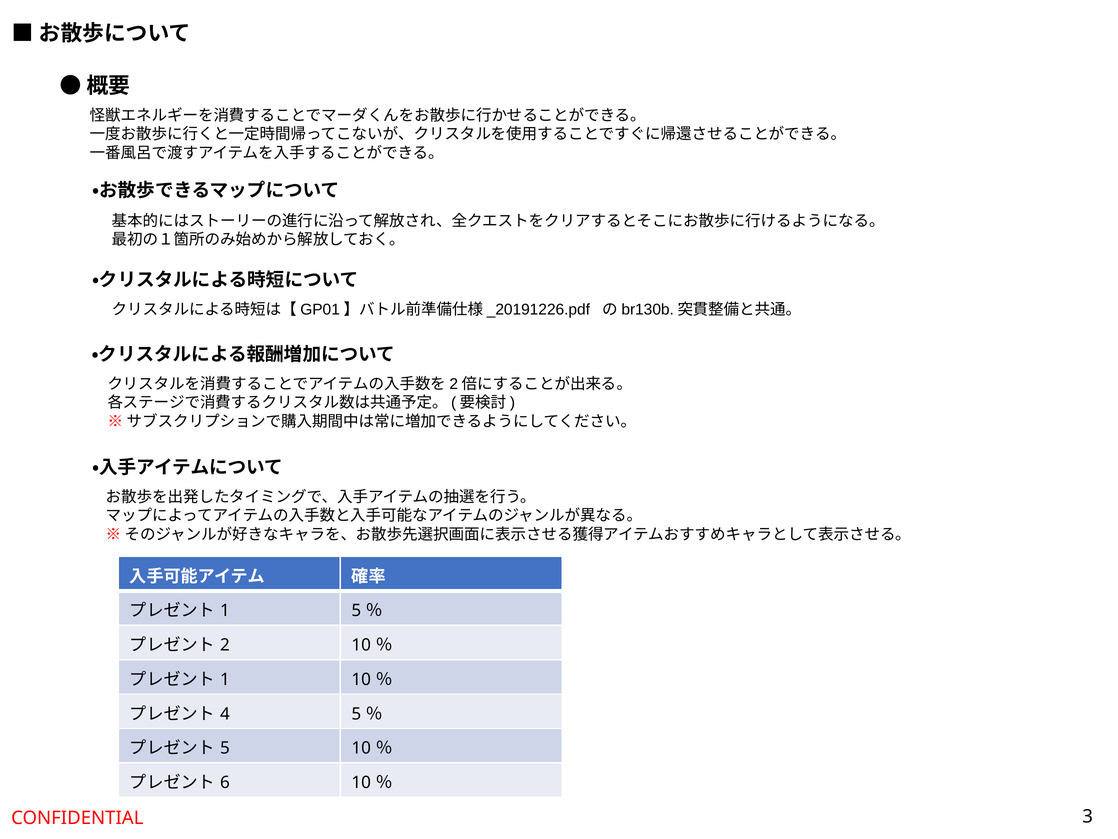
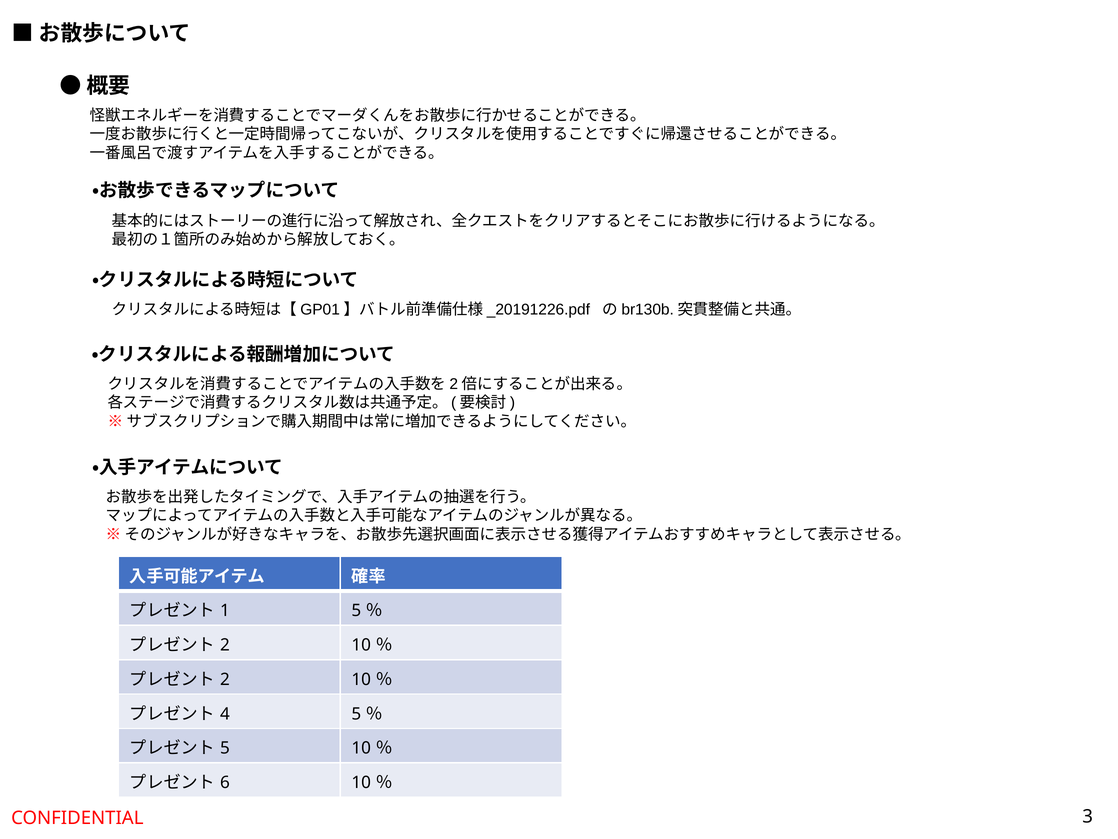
1: 1 -> 2 (225, 679)
